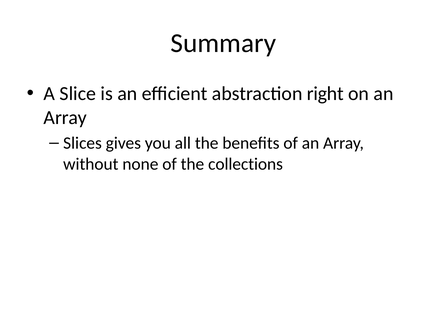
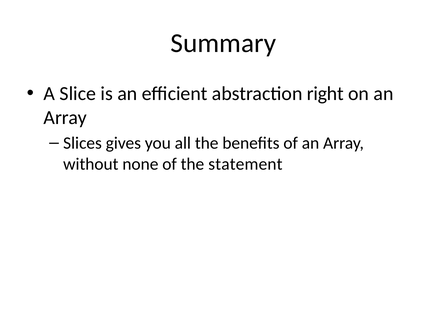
collections: collections -> statement (245, 164)
